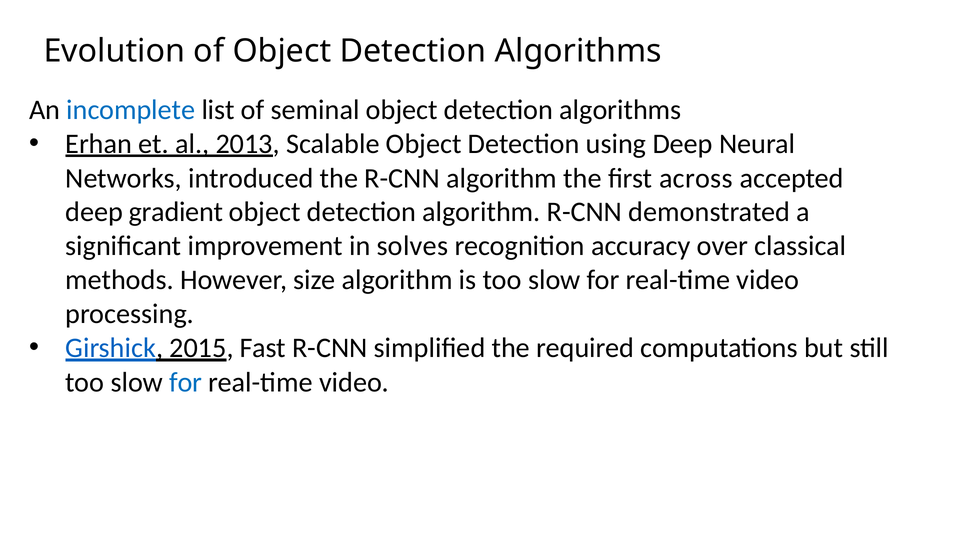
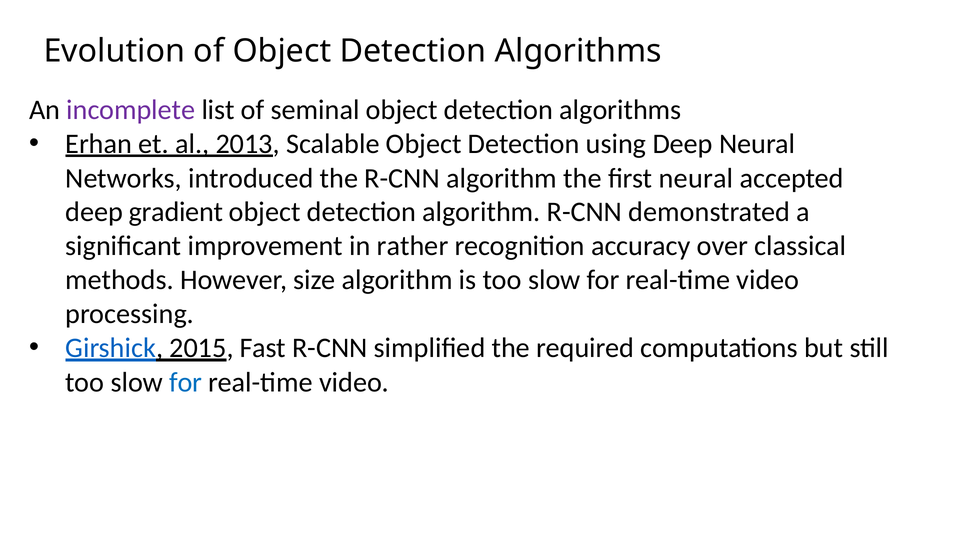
incomplete colour: blue -> purple (131, 110)
first across: across -> neural (696, 178)
solves: solves -> rather (413, 246)
